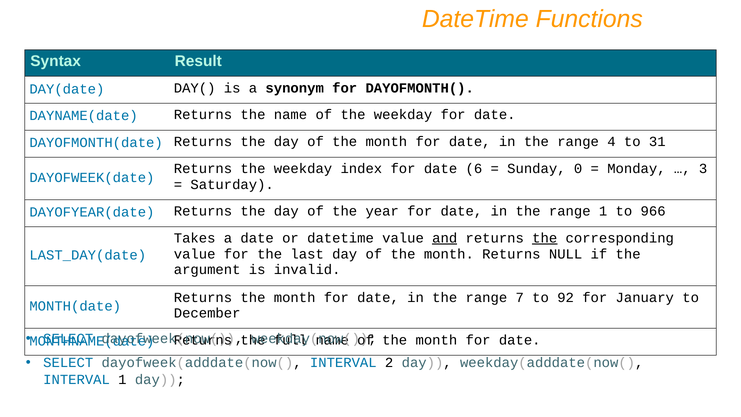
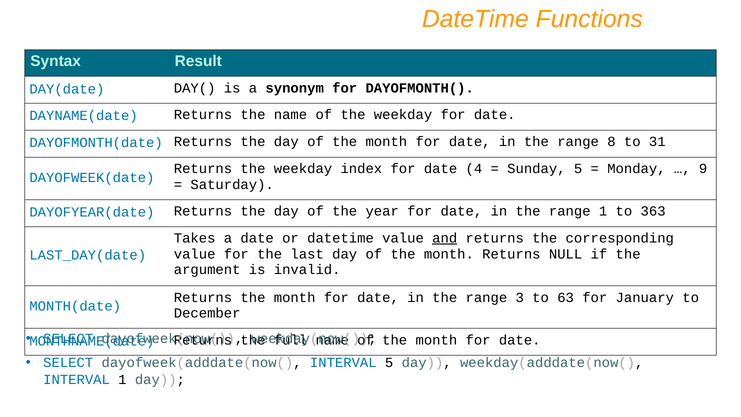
4: 4 -> 8 (611, 142)
6: 6 -> 4 (474, 169)
Sunday 0: 0 -> 5 (578, 169)
3: 3 -> 9 (703, 169)
966: 966 -> 363 (653, 211)
the underline: present -> none (545, 238)
7: 7 -> 3 (520, 297)
92: 92 -> 63 (566, 297)
INTERVAL 2: 2 -> 5 (389, 363)
